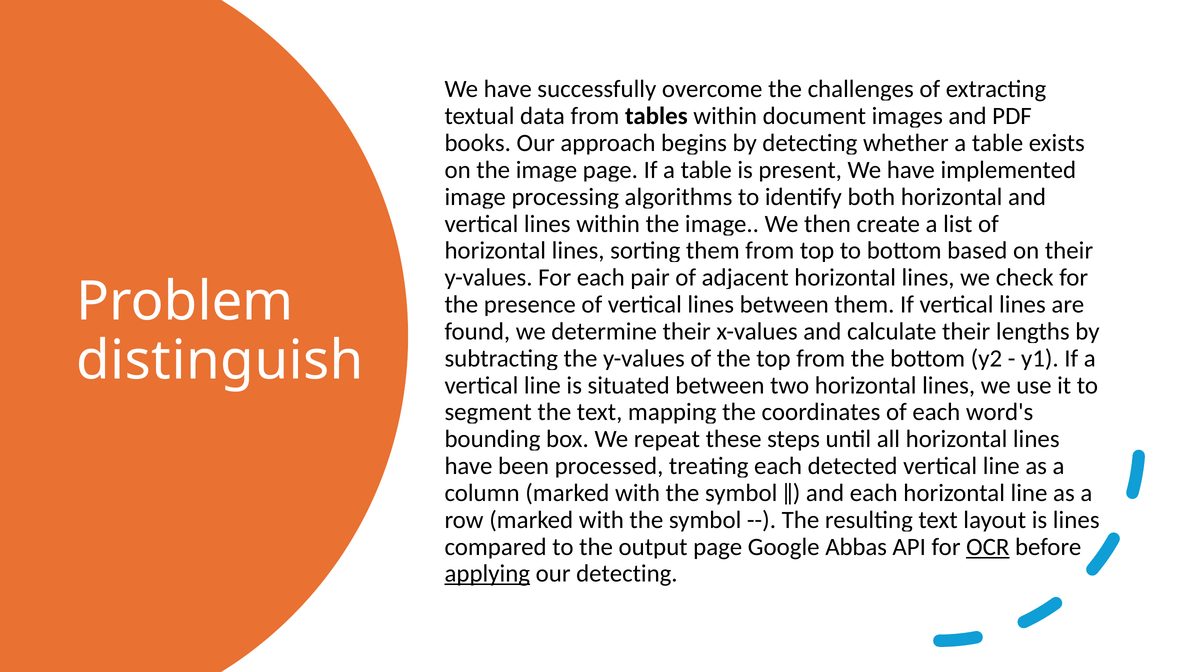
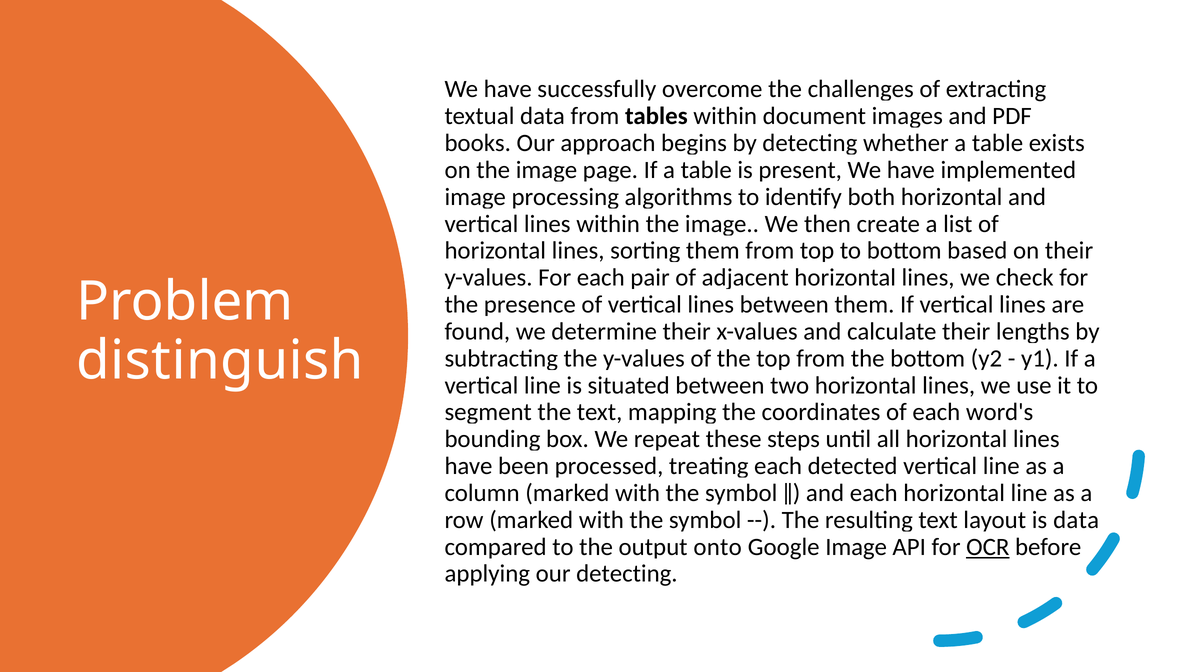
lines: lines -> data (1076, 520)
page: page -> onto (718, 546)
Google Abbas: Abbas -> Image (856, 546)
applying underline: present -> none (487, 573)
